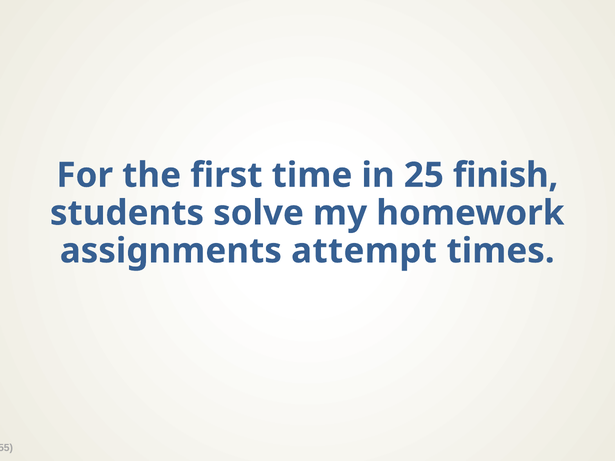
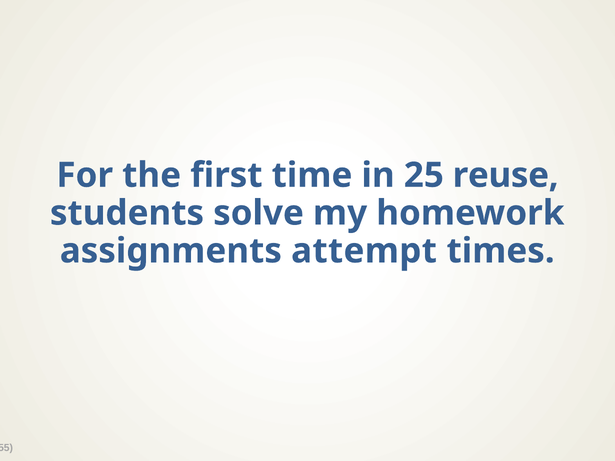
finish: finish -> reuse (506, 175)
